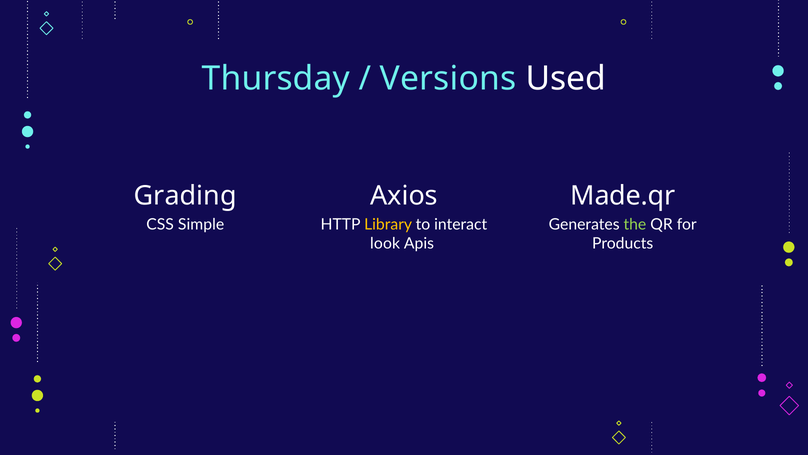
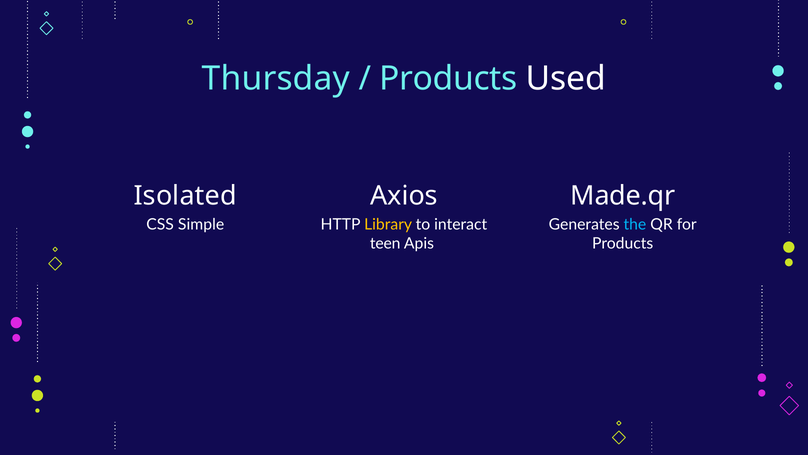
Versions: Versions -> Products (448, 78)
Grading: Grading -> Isolated (185, 196)
the colour: light green -> light blue (635, 225)
look: look -> teen (385, 243)
